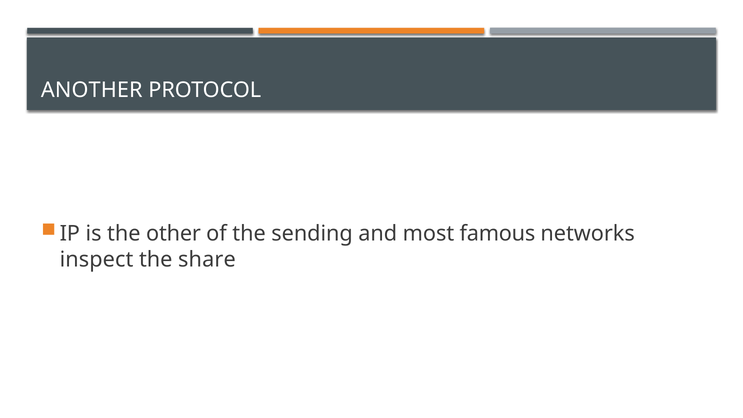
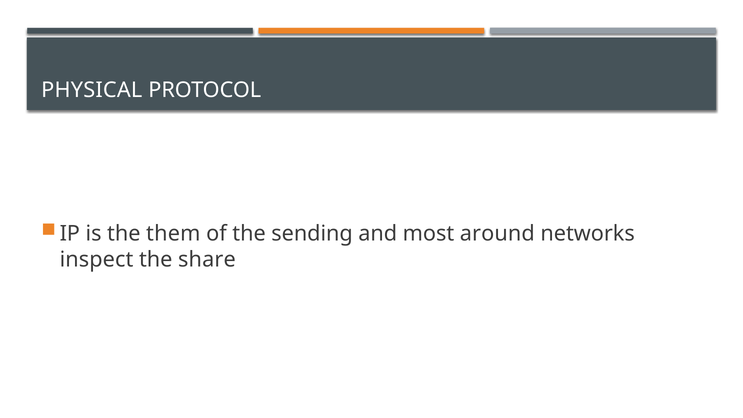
ANOTHER: ANOTHER -> PHYSICAL (92, 90)
other: other -> them (173, 233)
famous: famous -> around (497, 233)
